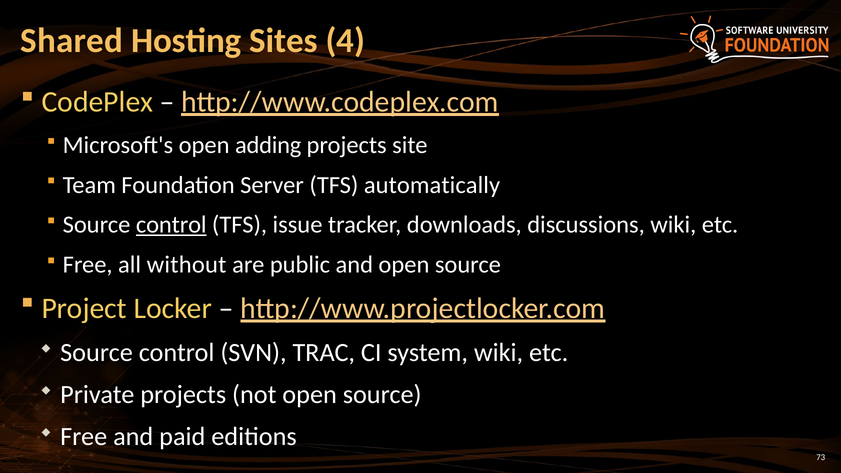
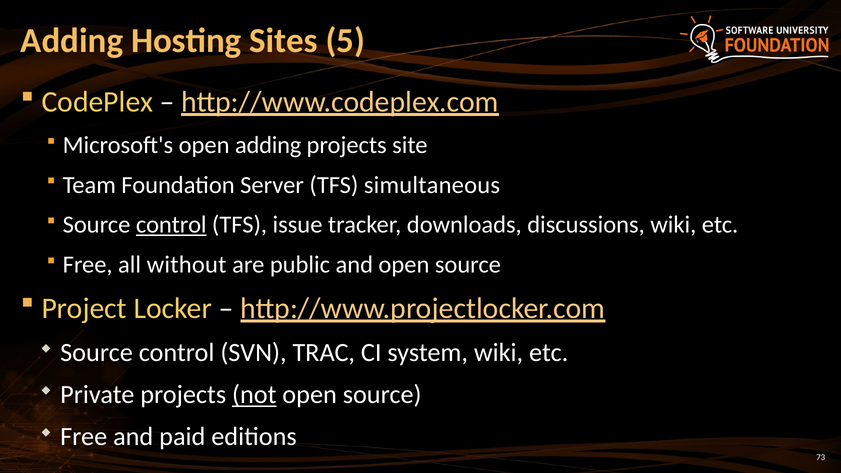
Shared: Shared -> Adding (72, 41)
4: 4 -> 5 (345, 41)
automatically: automatically -> simultaneous (432, 185)
not underline: none -> present (254, 395)
